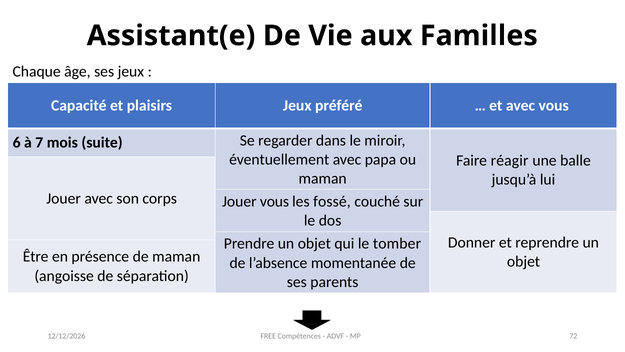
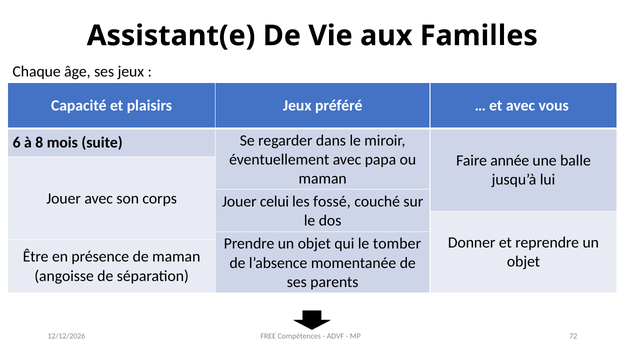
7: 7 -> 8 (39, 143)
réagir: réagir -> année (510, 160)
Jouer vous: vous -> celui (274, 201)
